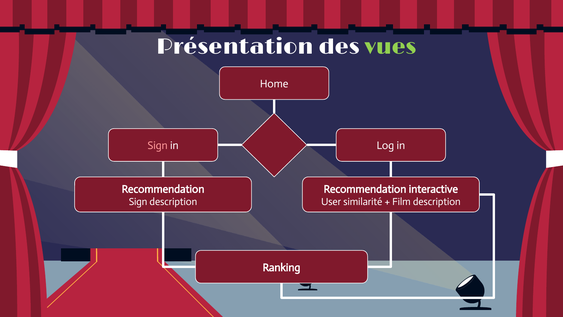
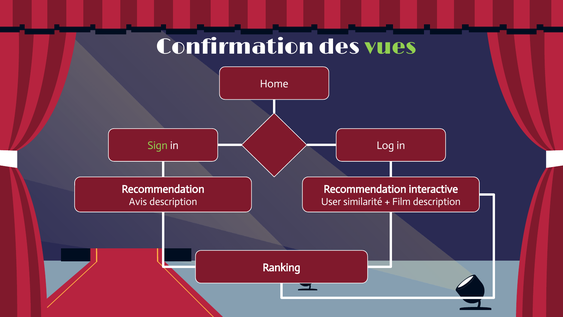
Présentation: Présentation -> Confirmation (235, 46)
Sign colour: pink -> light green (158, 146)
Sign: Sign -> Avis (138, 202)
